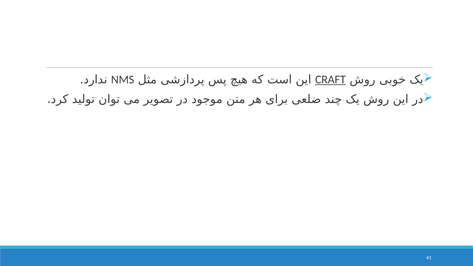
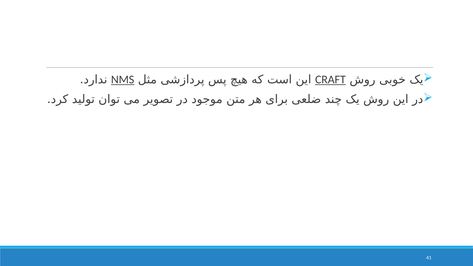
NMS underline: none -> present (123, 80)
